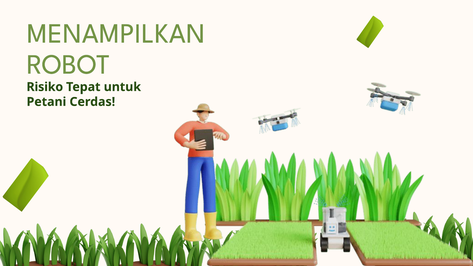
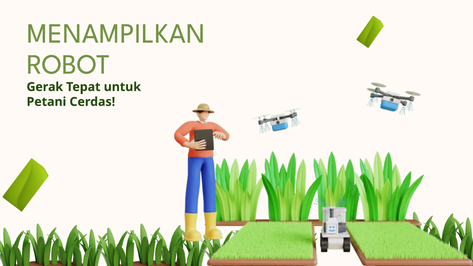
Risiko: Risiko -> Gerak (45, 87)
